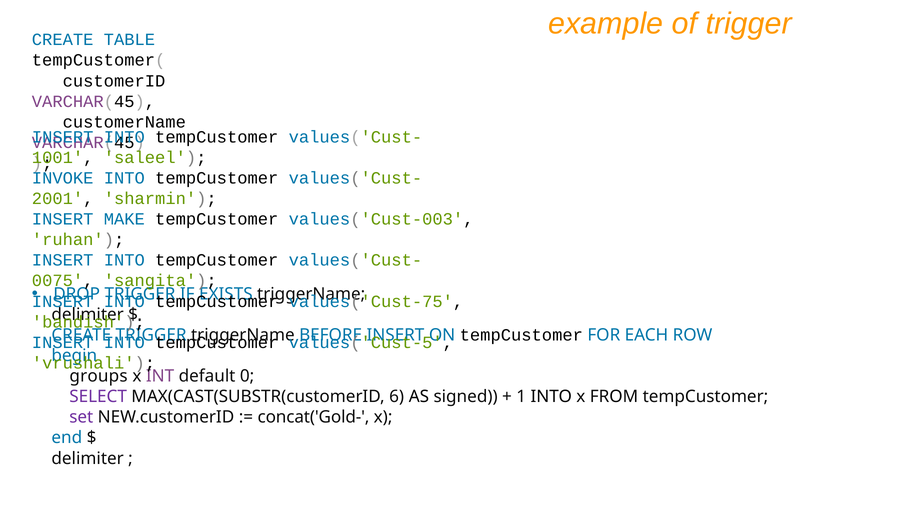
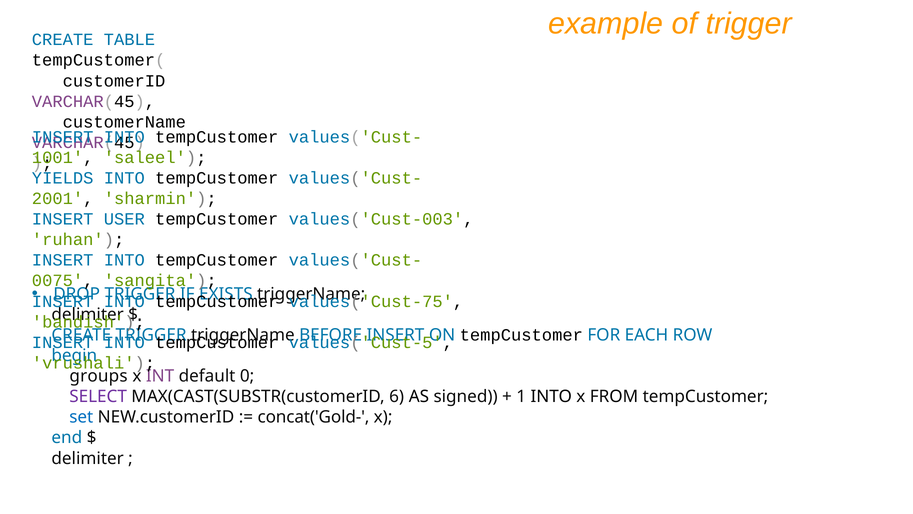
INVOKE: INVOKE -> YIELDS (63, 178)
MAKE: MAKE -> USER (124, 219)
set colour: purple -> blue (81, 417)
